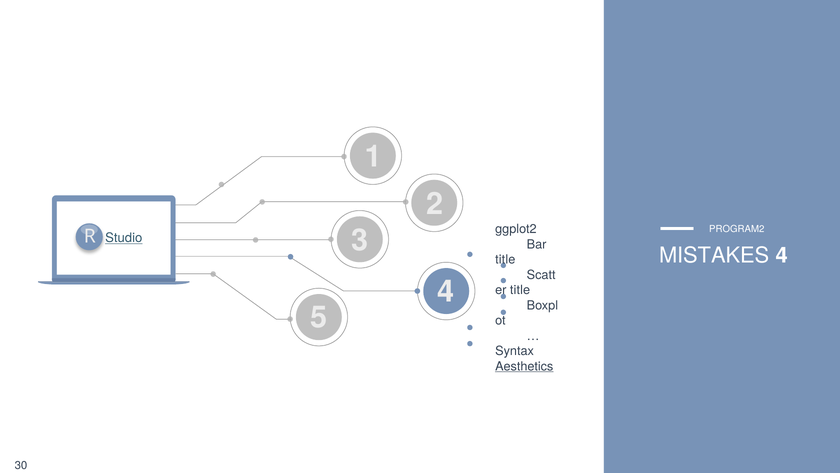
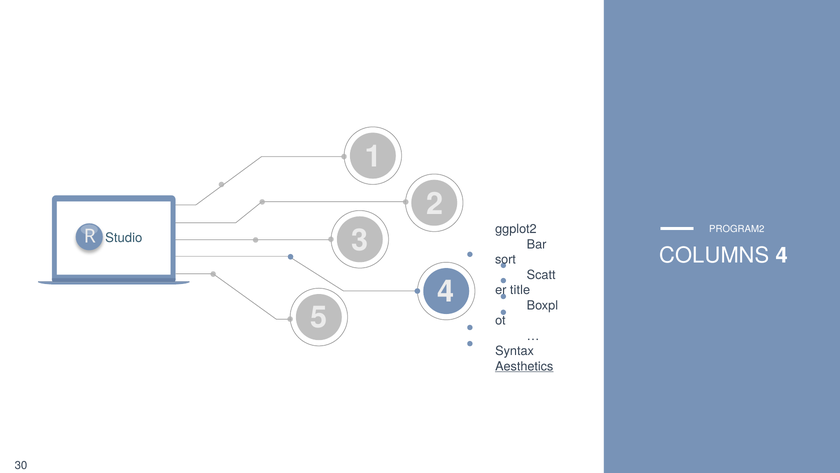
Studio underline: present -> none (124, 238)
MISTAKES: MISTAKES -> COLUMNS (714, 255)
title: title -> sort (505, 260)
